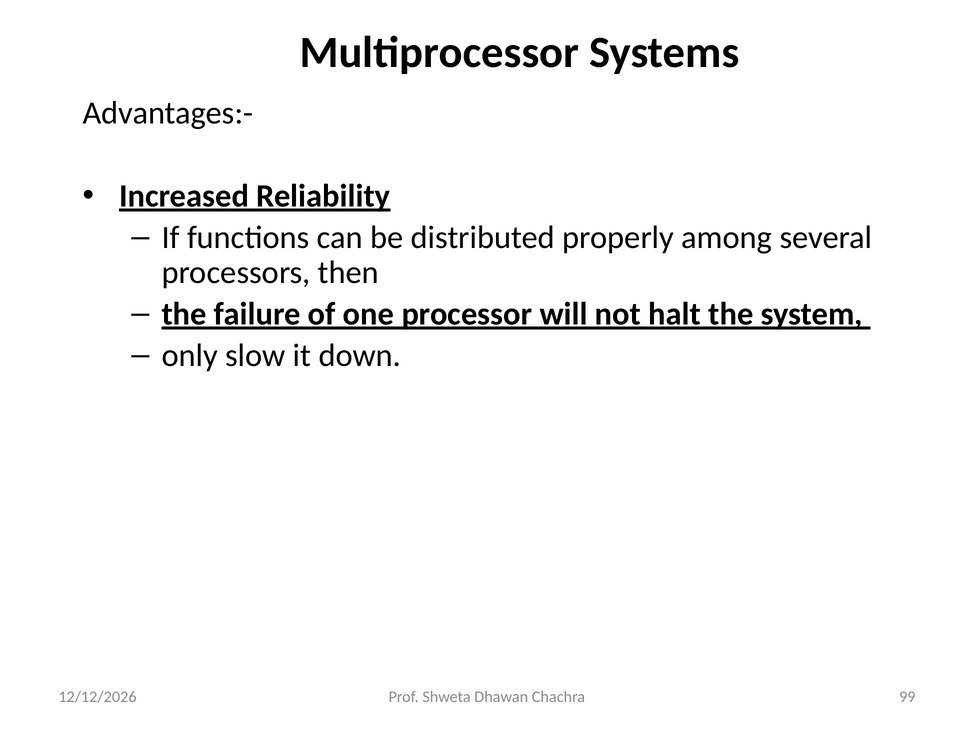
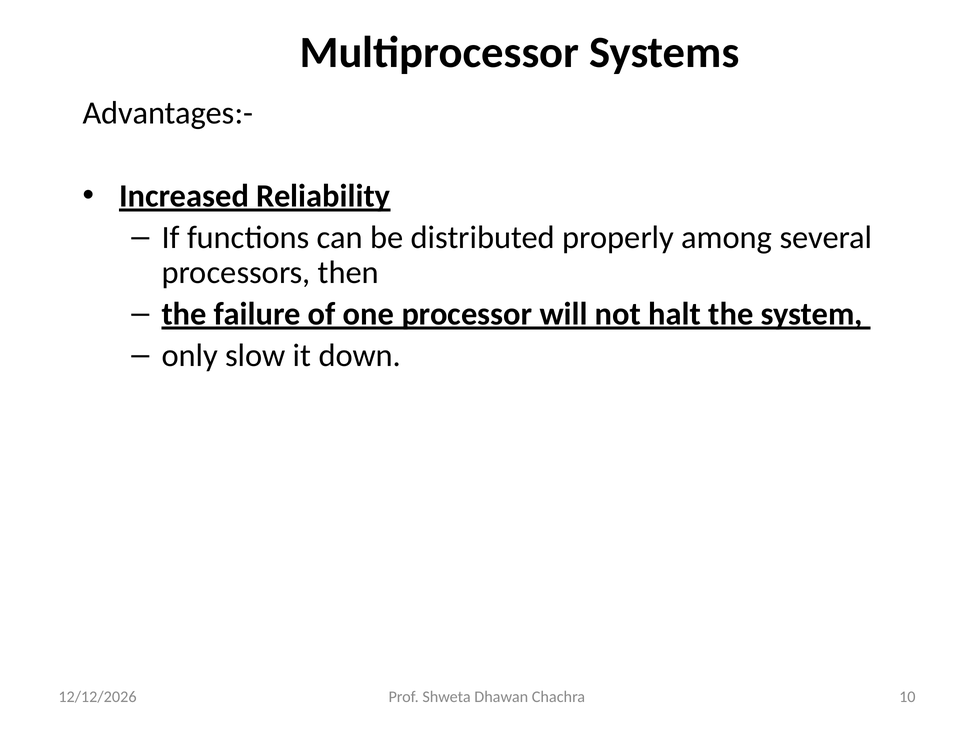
99: 99 -> 10 (907, 697)
